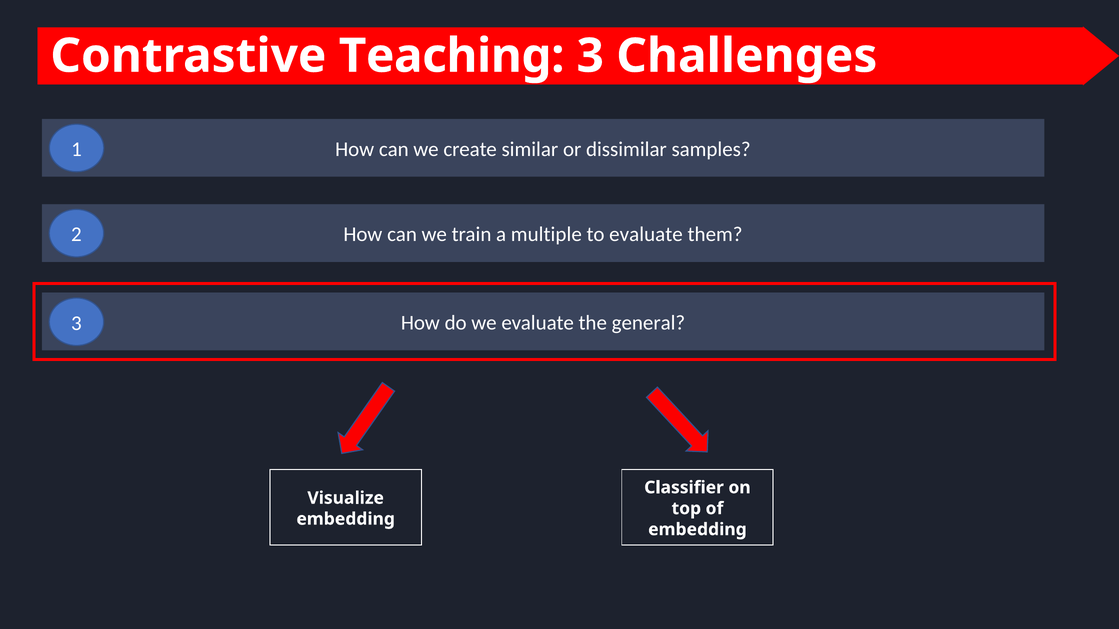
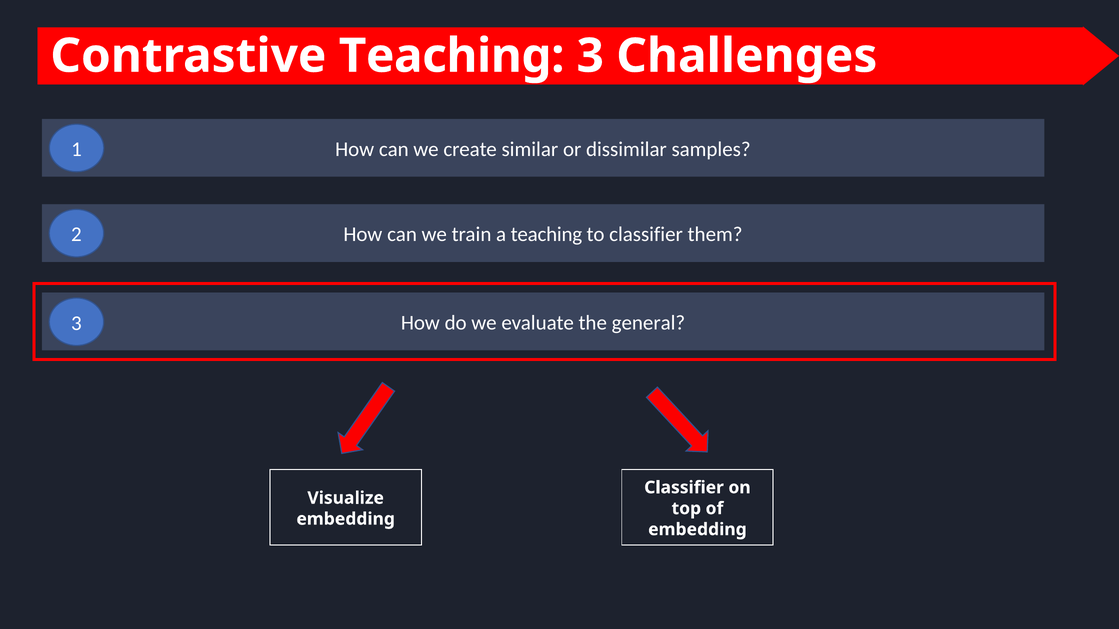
a multiple: multiple -> teaching (546, 235)
to evaluate: evaluate -> classifier (646, 235)
